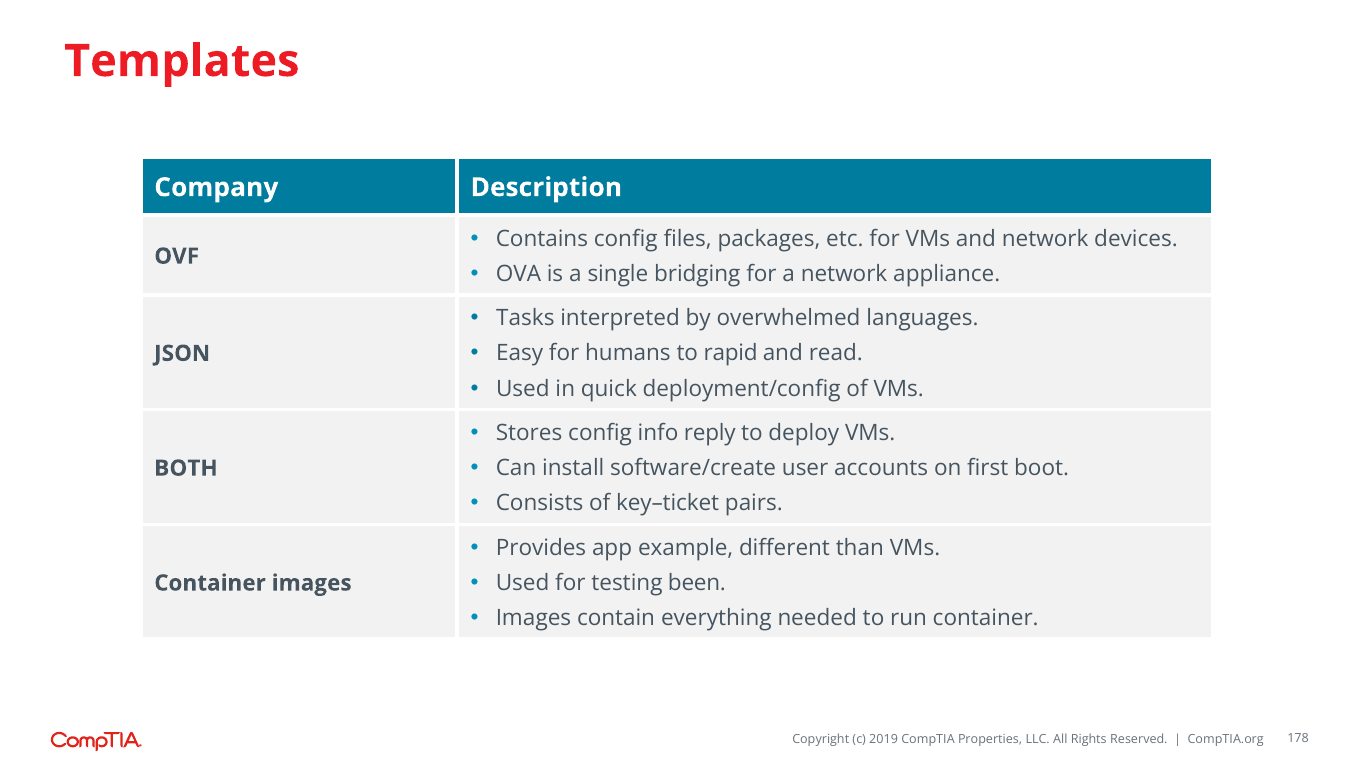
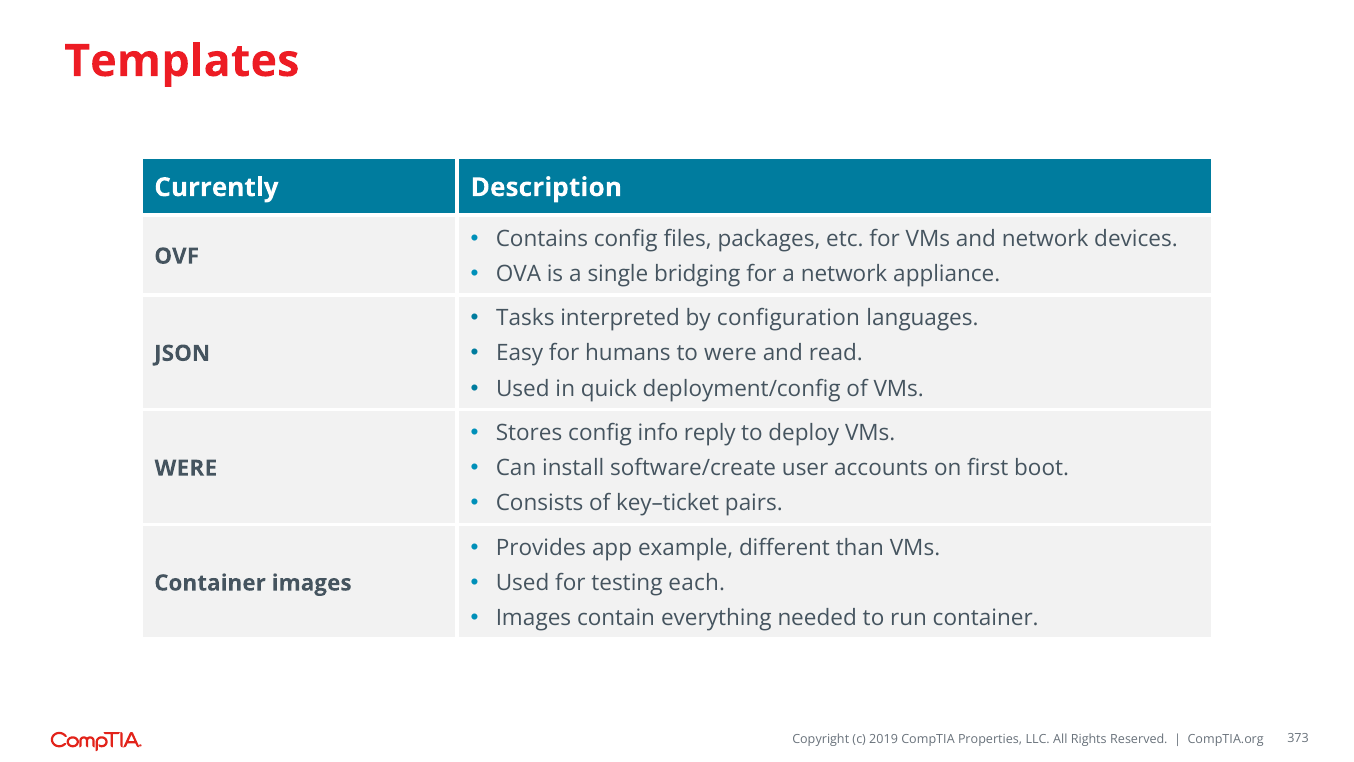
Company: Company -> Currently (216, 187)
overwhelmed: overwhelmed -> configuration (788, 318)
to rapid: rapid -> were (730, 353)
BOTH: BOTH -> WERE (186, 468)
been: been -> each (697, 583)
178: 178 -> 373 (1298, 738)
